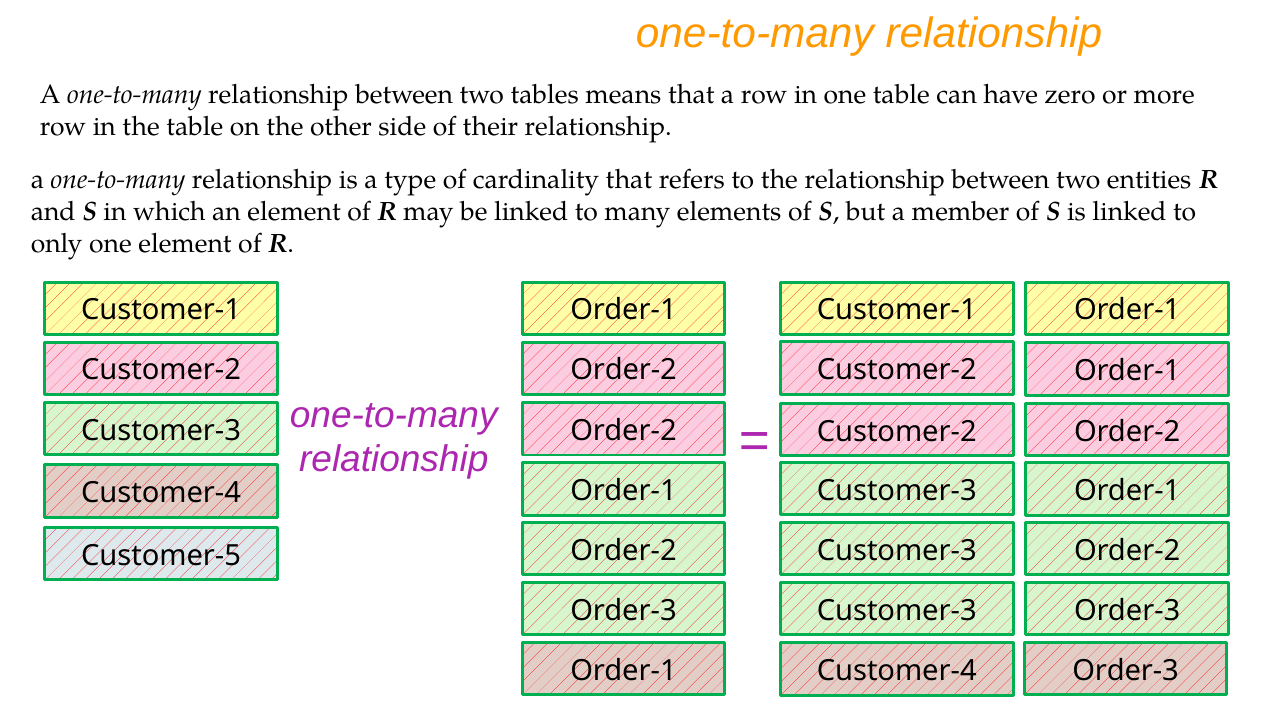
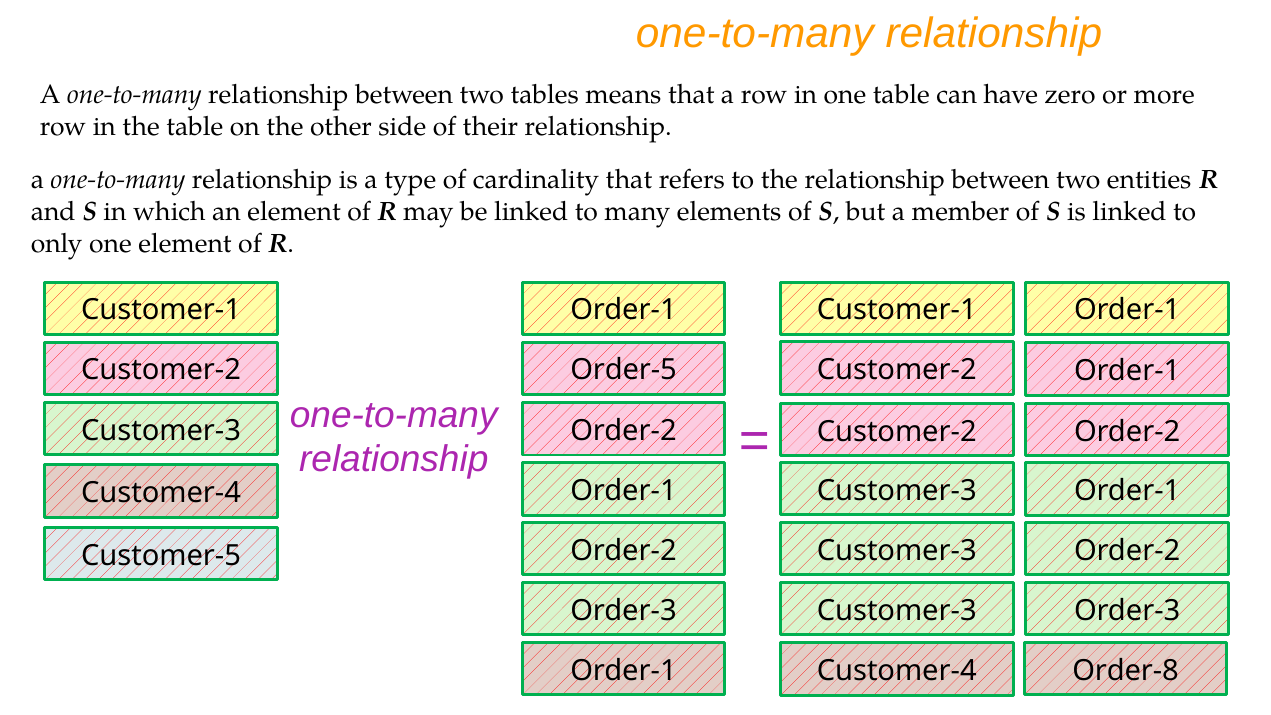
Customer-2 Order-2: Order-2 -> Order-5 (624, 370)
Customer-4 Order-3: Order-3 -> Order-8 (1126, 671)
